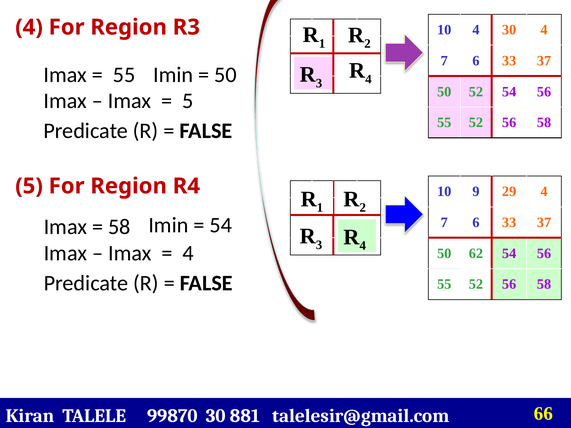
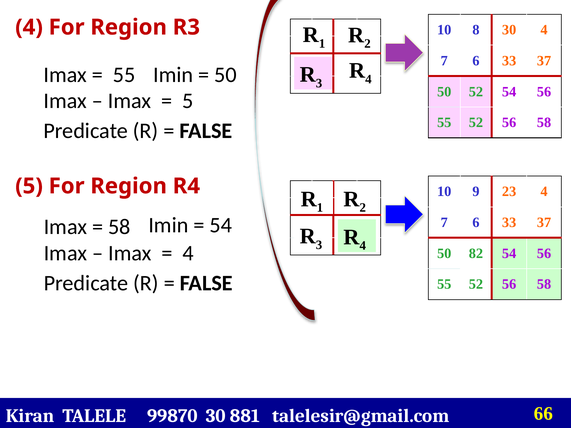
10 4: 4 -> 8 (476, 30)
29: 29 -> 23 (509, 192)
62: 62 -> 82 (476, 253)
